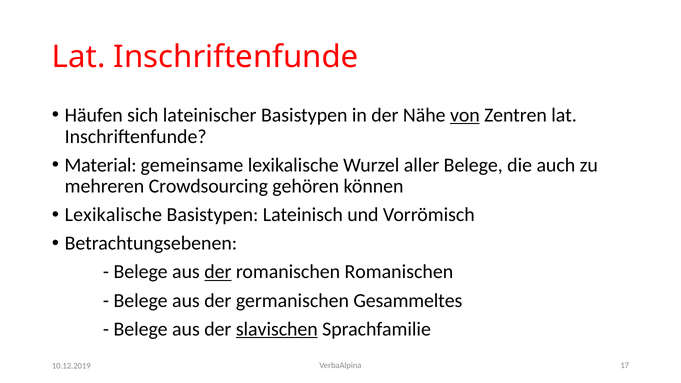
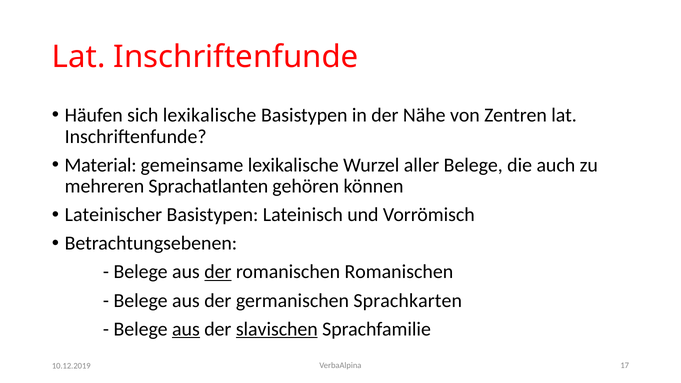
sich lateinischer: lateinischer -> lexikalische (210, 115)
von underline: present -> none (465, 115)
Crowdsourcing: Crowdsourcing -> Sprachatlanten (208, 186)
Lexikalische: Lexikalische -> Lateinischer (113, 215)
Gesammeltes: Gesammeltes -> Sprachkarten (408, 300)
aus underline: none -> present (186, 329)
